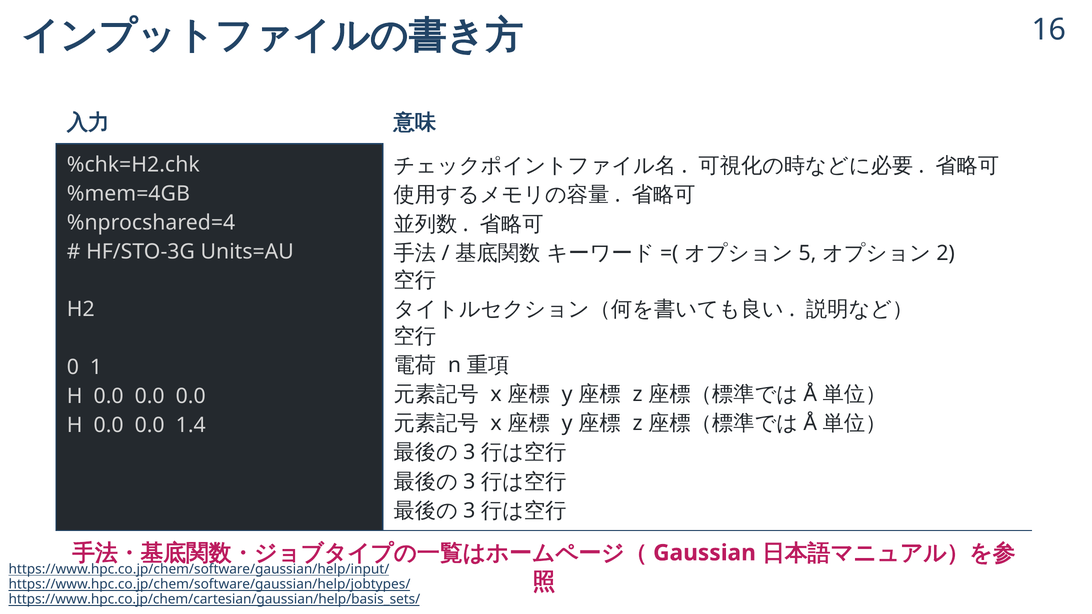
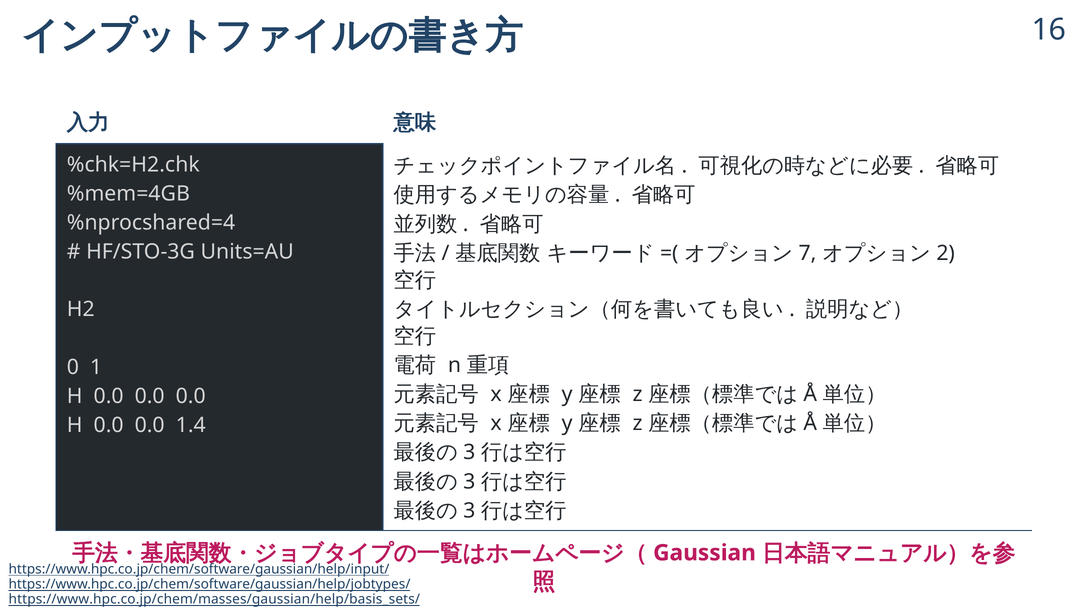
5: 5 -> 7 (807, 253)
https://www.hpc.co.jp/chem/cartesian/gaussian/help/basis_sets/: https://www.hpc.co.jp/chem/cartesian/gaussian/help/basis_sets/ -> https://www.hpc.co.jp/chem/masses/gaussian/help/basis_sets/ (214, 600)
